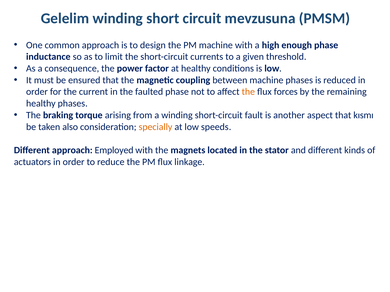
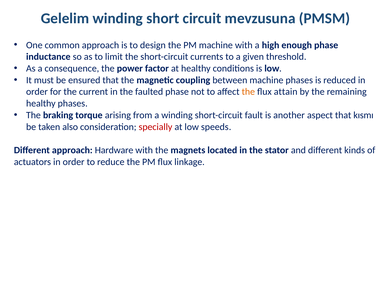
forces: forces -> attain (286, 92)
specially colour: orange -> red (155, 127)
Employed: Employed -> Hardware (114, 150)
